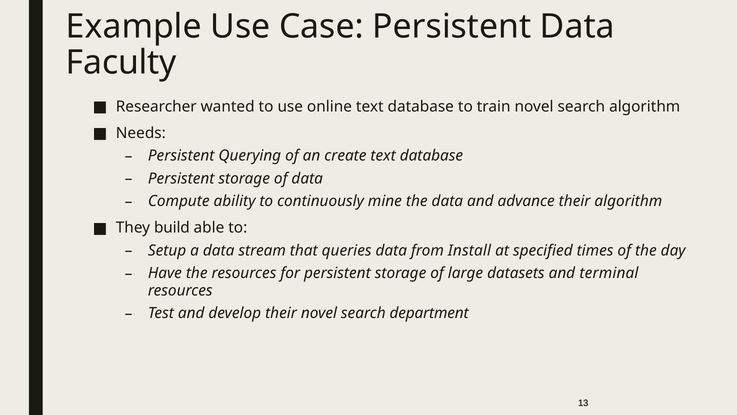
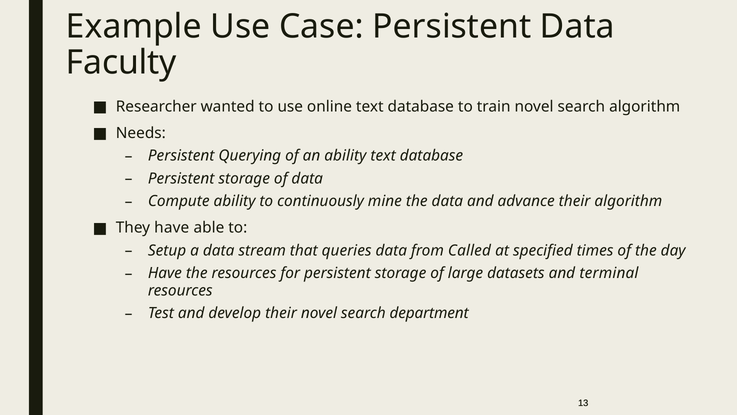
an create: create -> ability (345, 156)
They build: build -> have (172, 228)
Install: Install -> Called (469, 250)
